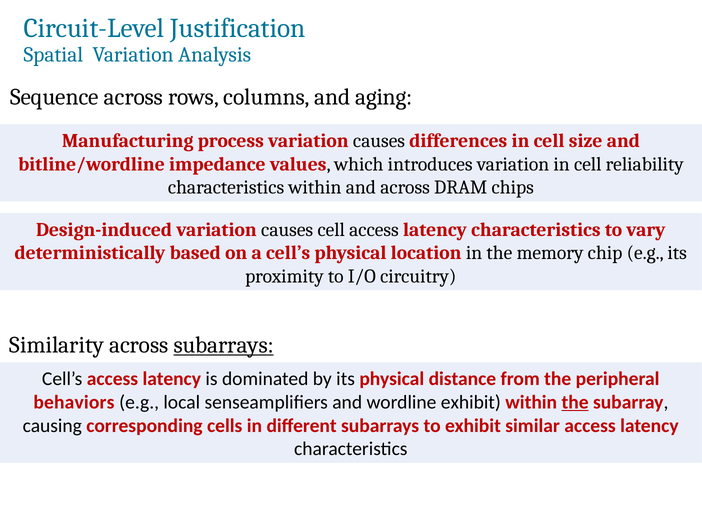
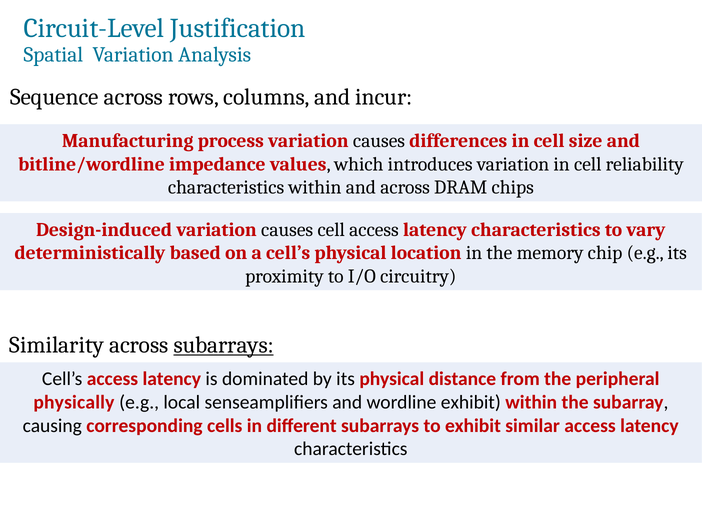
aging: aging -> incur (384, 97)
behaviors: behaviors -> physically (74, 403)
the underline: present -> none (575, 403)
